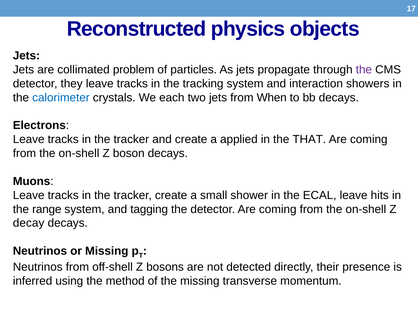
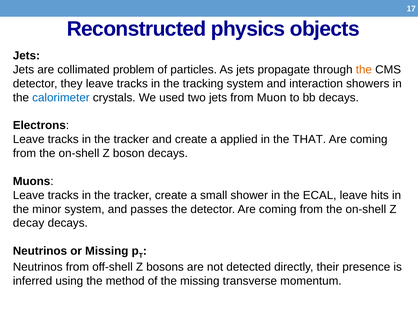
the colour: purple -> orange (364, 69)
each: each -> used (172, 97)
When: When -> Muon (272, 97)
range: range -> minor (47, 209)
tagging: tagging -> passes (149, 209)
